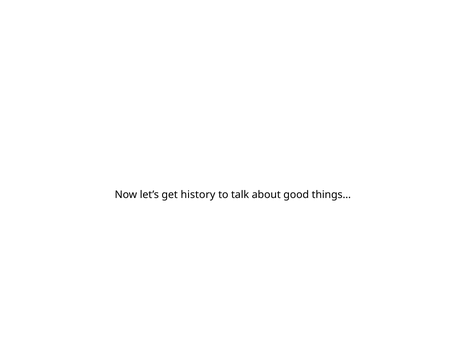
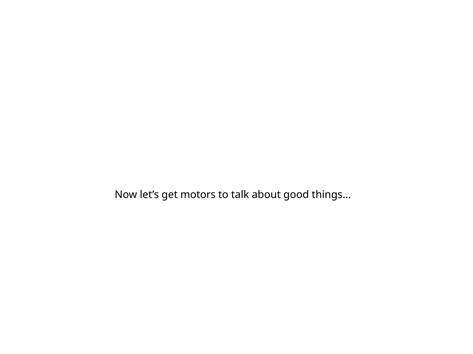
history: history -> motors (198, 195)
